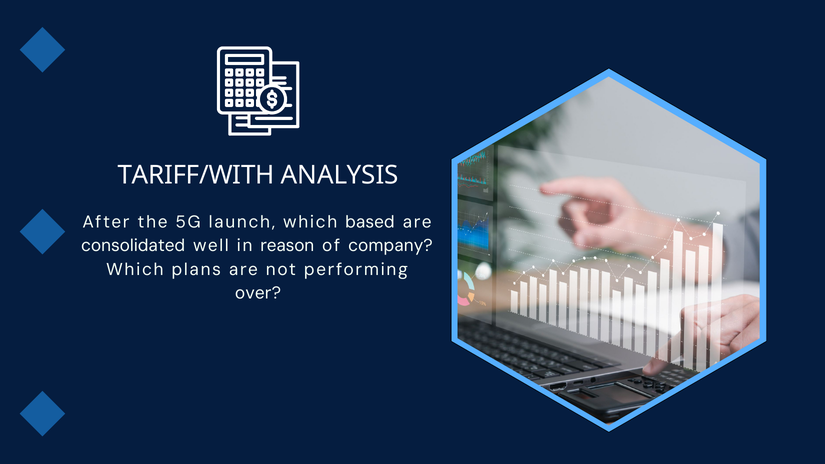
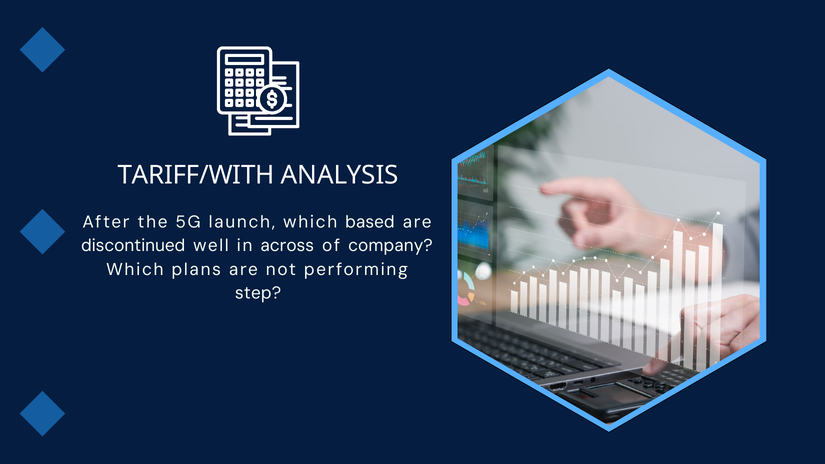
consolidated: consolidated -> discontinued (133, 246)
reason: reason -> across (287, 246)
over: over -> step (258, 293)
